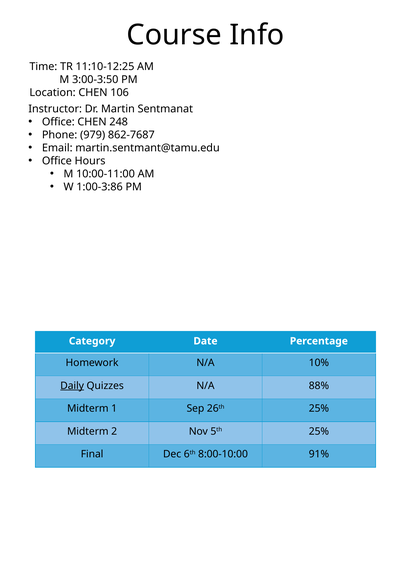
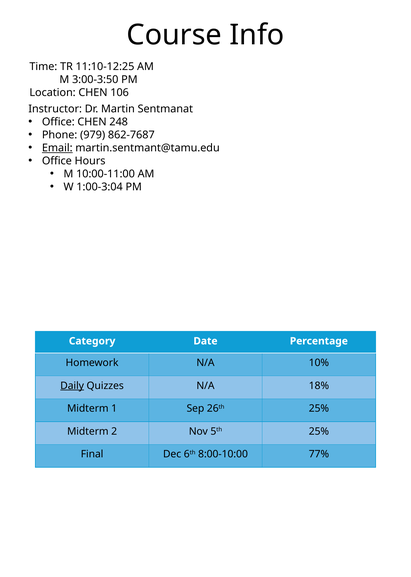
Email underline: none -> present (57, 148)
1:00-3:86: 1:00-3:86 -> 1:00-3:04 (100, 187)
88%: 88% -> 18% (319, 386)
91%: 91% -> 77% (319, 454)
